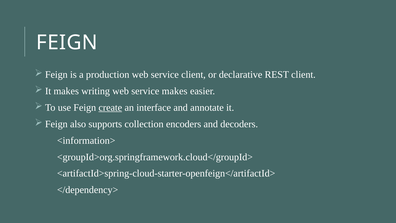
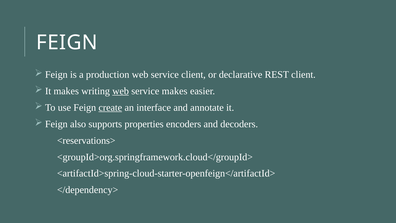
web underline: none -> present (121, 91)
collection: collection -> properties (144, 124)
<information>: <information> -> <reservations> (86, 140)
